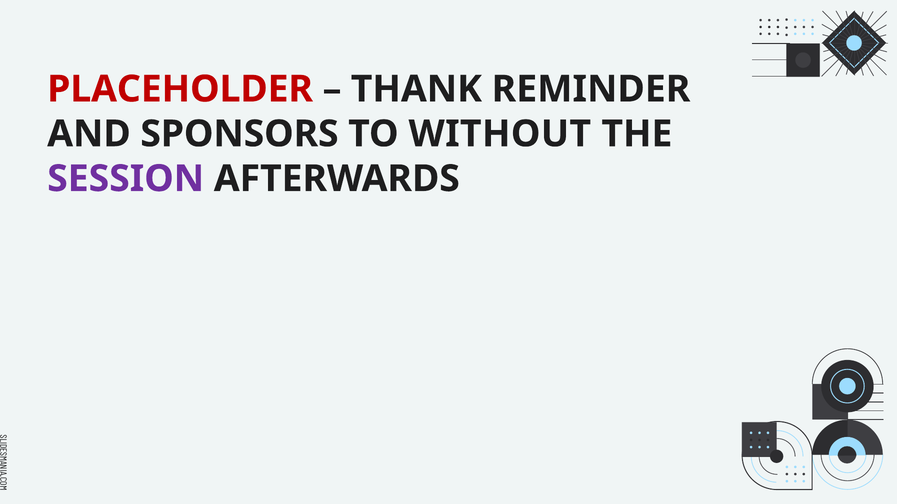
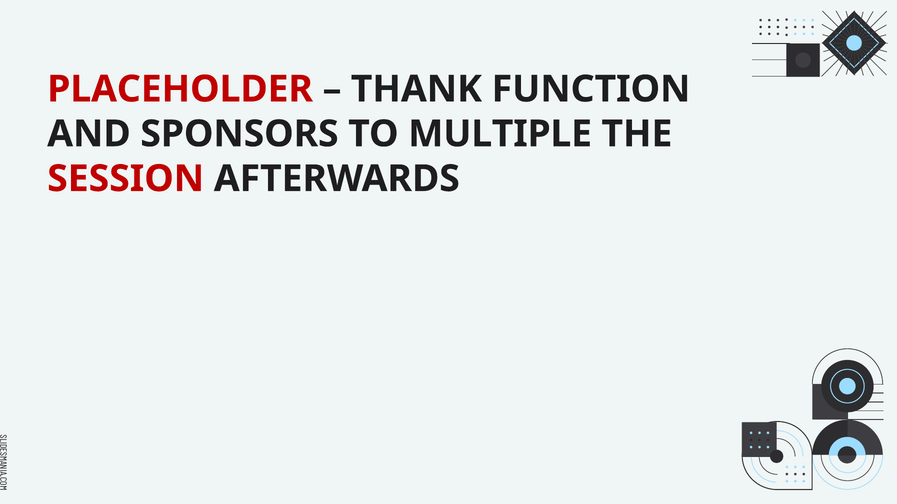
REMINDER: REMINDER -> FUNCTION (591, 89)
WITHOUT: WITHOUT -> MULTIPLE (500, 134)
SESSION colour: purple -> red (126, 179)
